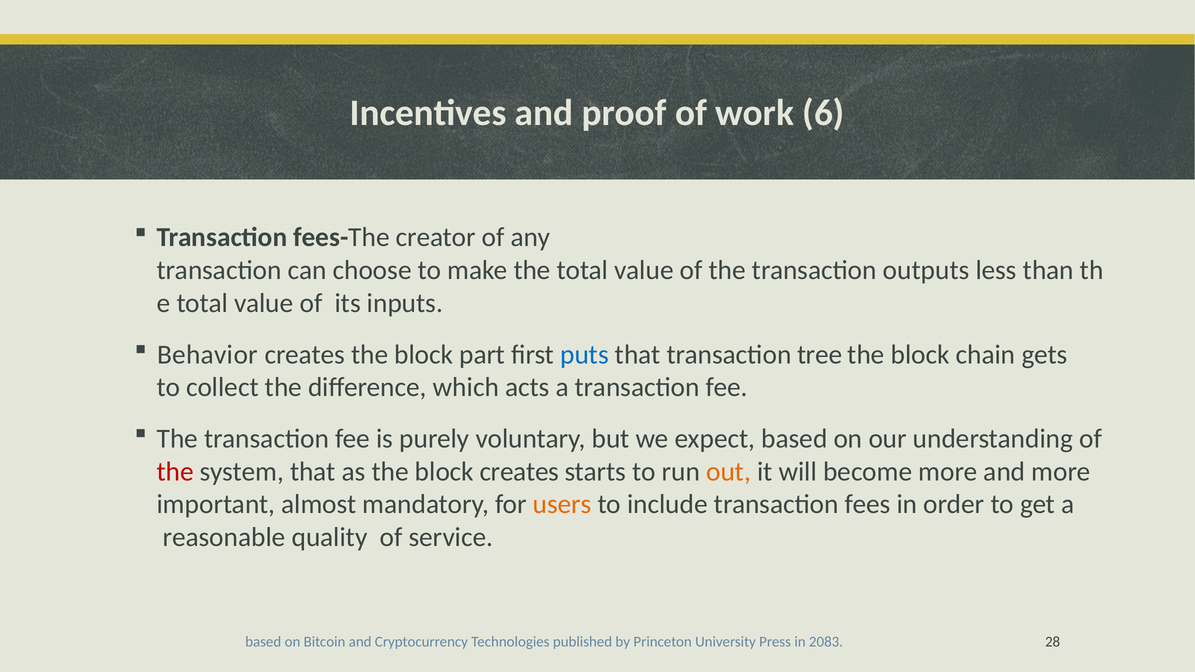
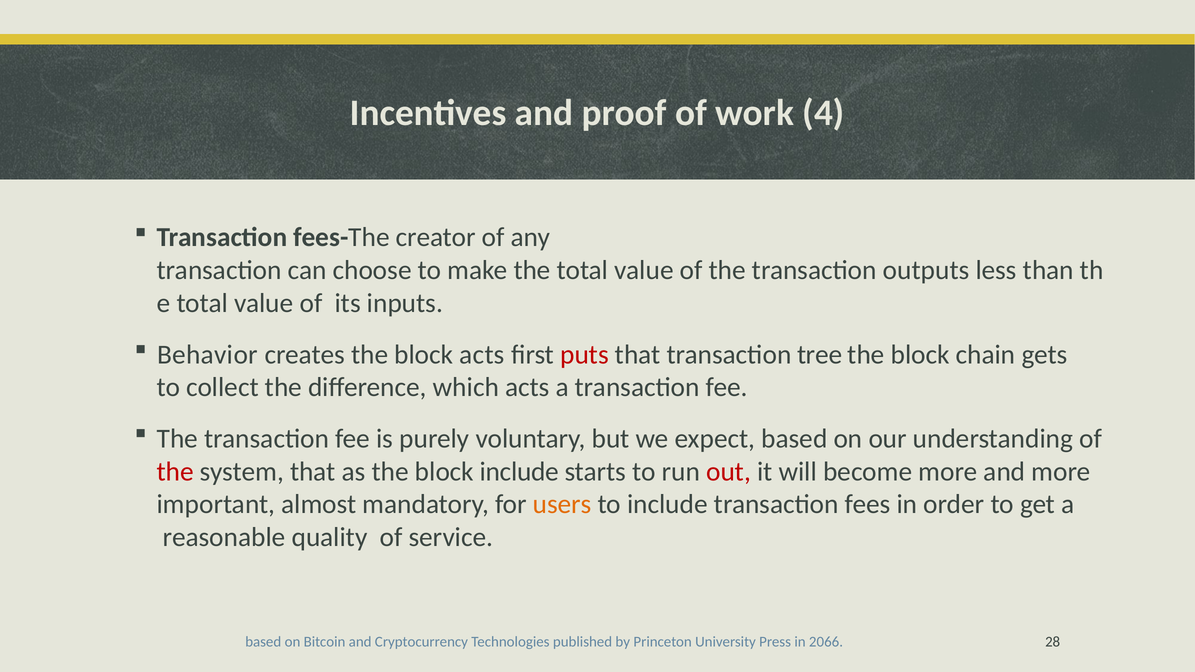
6: 6 -> 4 (823, 113)
block part: part -> acts (482, 355)
puts colour: blue -> red (585, 355)
block creates: creates -> include (519, 472)
out colour: orange -> red (729, 472)
2083: 2083 -> 2066 (826, 642)
